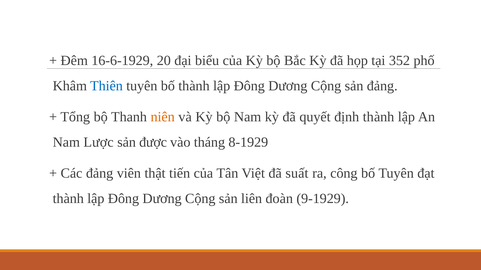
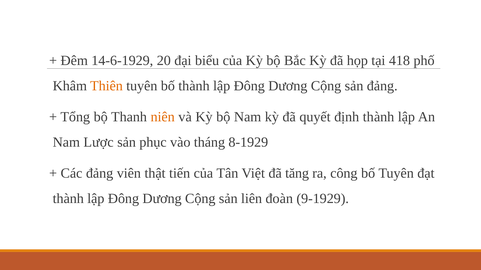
16-6-1929: 16-6-1929 -> 14-6-1929 (122, 61)
352: 352 -> 418 (399, 61)
Thiên colour: blue -> orange (106, 86)
được: được -> phục (153, 142)
suất: suất -> tăng (297, 174)
